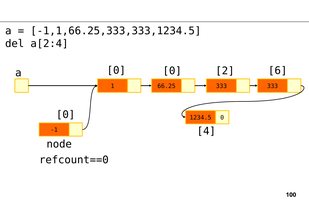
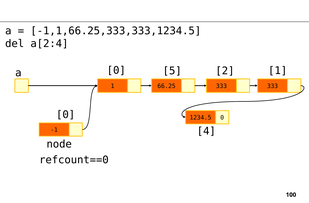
0: 0 -> 5 (172, 71)
2 6: 6 -> 1 (278, 71)
